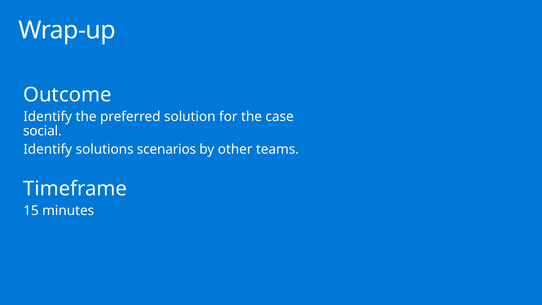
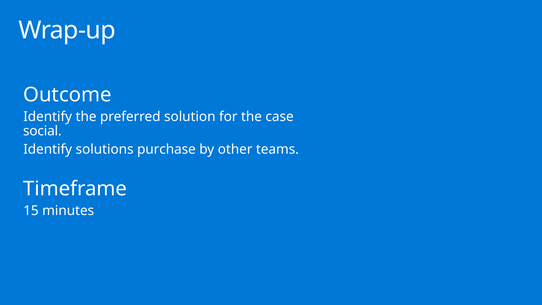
scenarios: scenarios -> purchase (166, 149)
